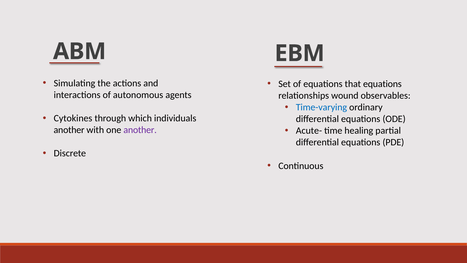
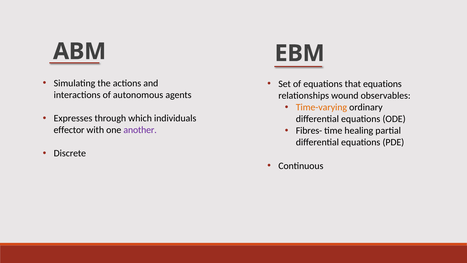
Time-varying colour: blue -> orange (321, 107)
Cytokines: Cytokines -> Expresses (73, 118)
Acute-: Acute- -> Fibres- (309, 131)
another: another -> effector (69, 130)
